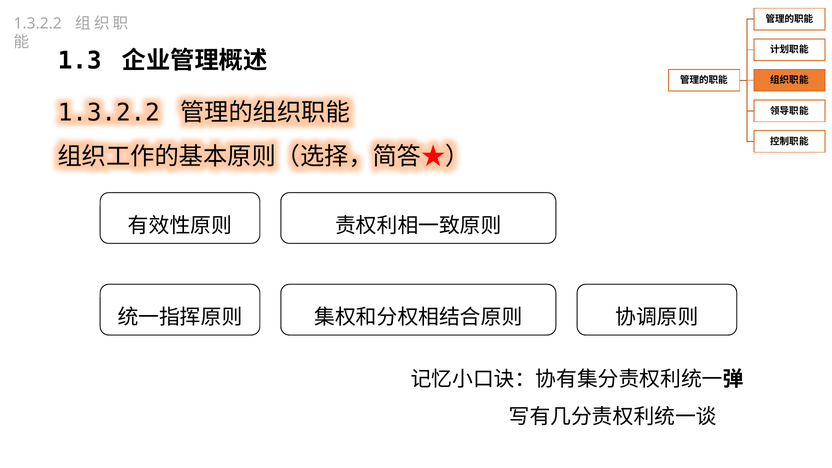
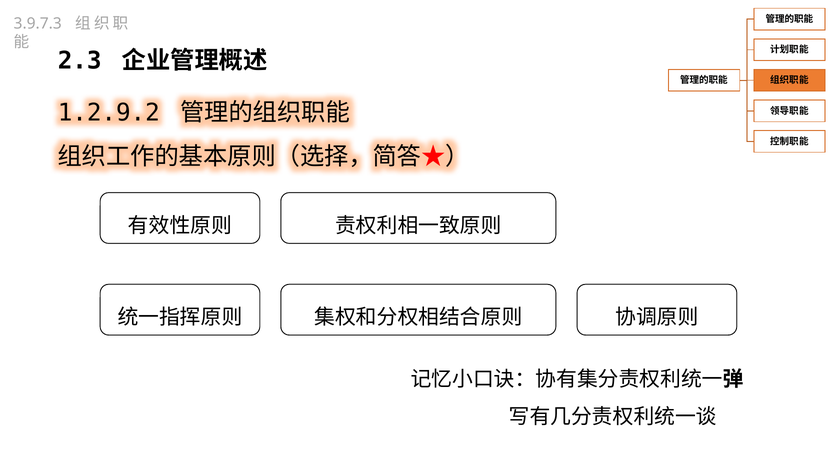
1.3.2.2: 1.3.2.2 -> 3.9.7.3 (38, 24)
1.3: 1.3 -> 2.3 (80, 61)
1.3.2.2: 1.3.2.2 -> 1.2.9.2 (109, 113)
